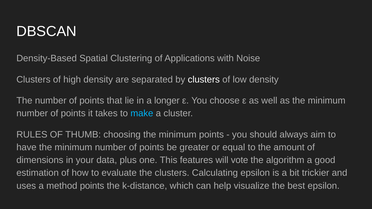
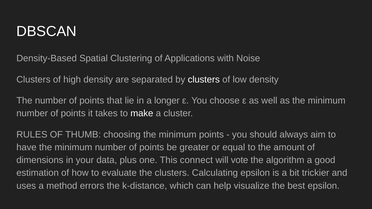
make colour: light blue -> white (142, 114)
features: features -> connect (196, 160)
method points: points -> errors (92, 186)
